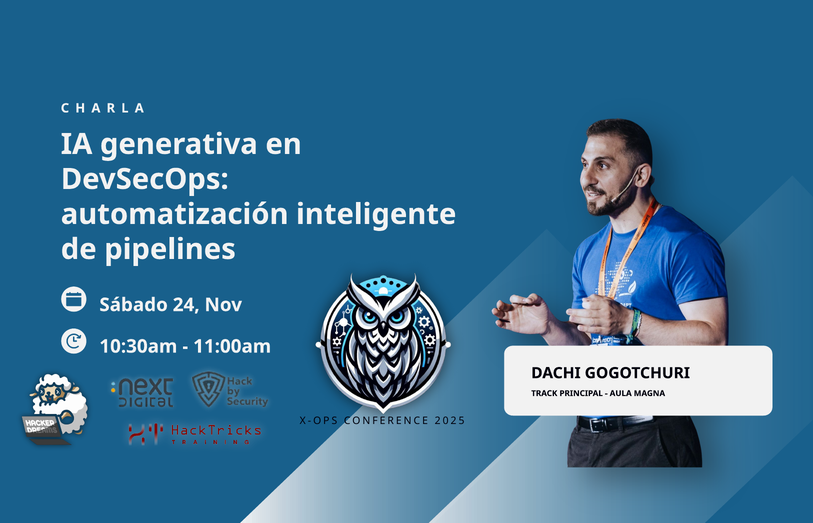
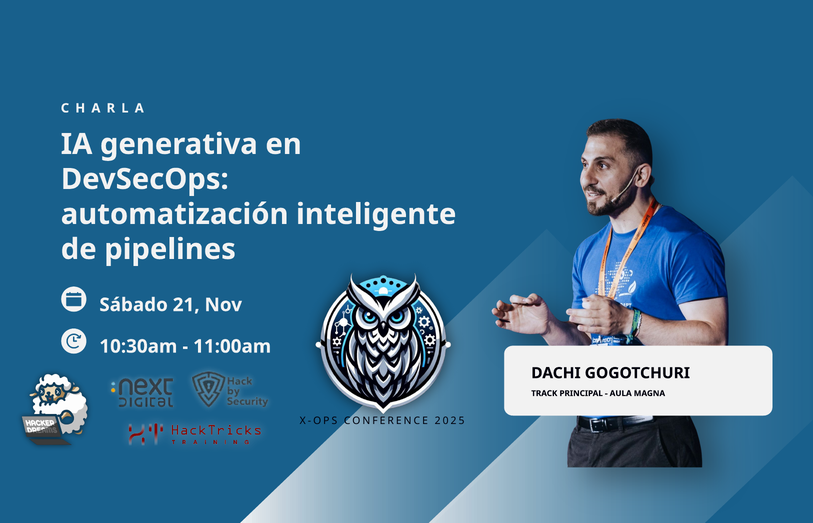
24: 24 -> 21 (186, 305)
